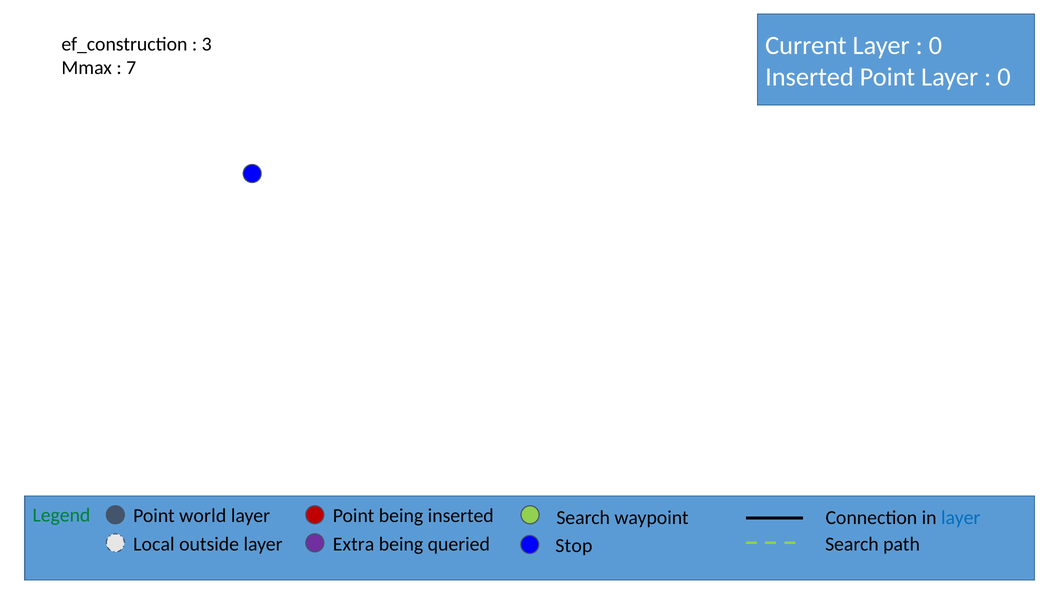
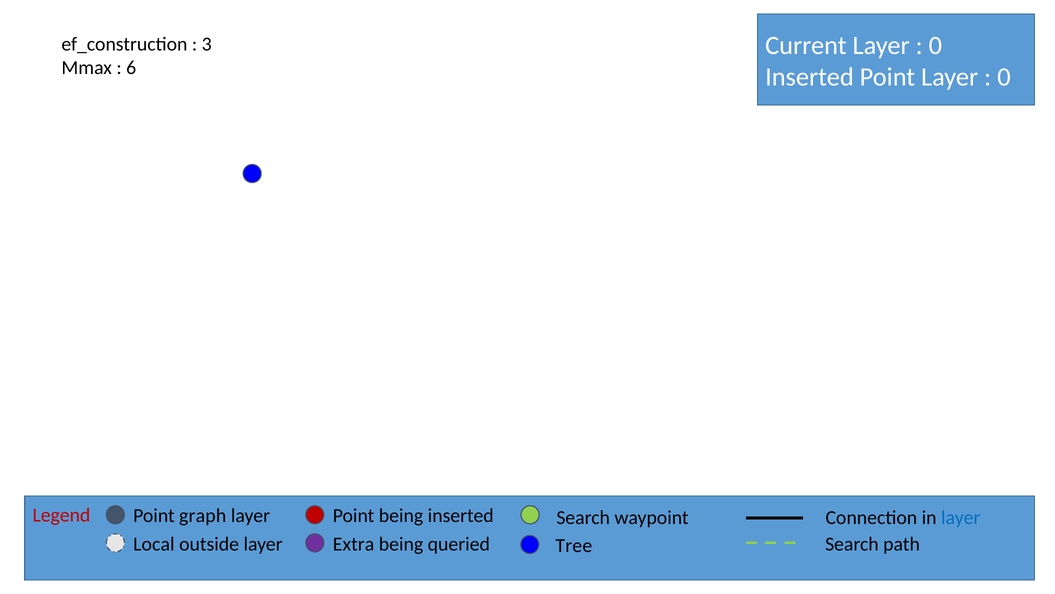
7: 7 -> 6 (131, 68)
Legend colour: green -> red (61, 515)
world: world -> graph (203, 515)
Stop: Stop -> Tree (574, 545)
